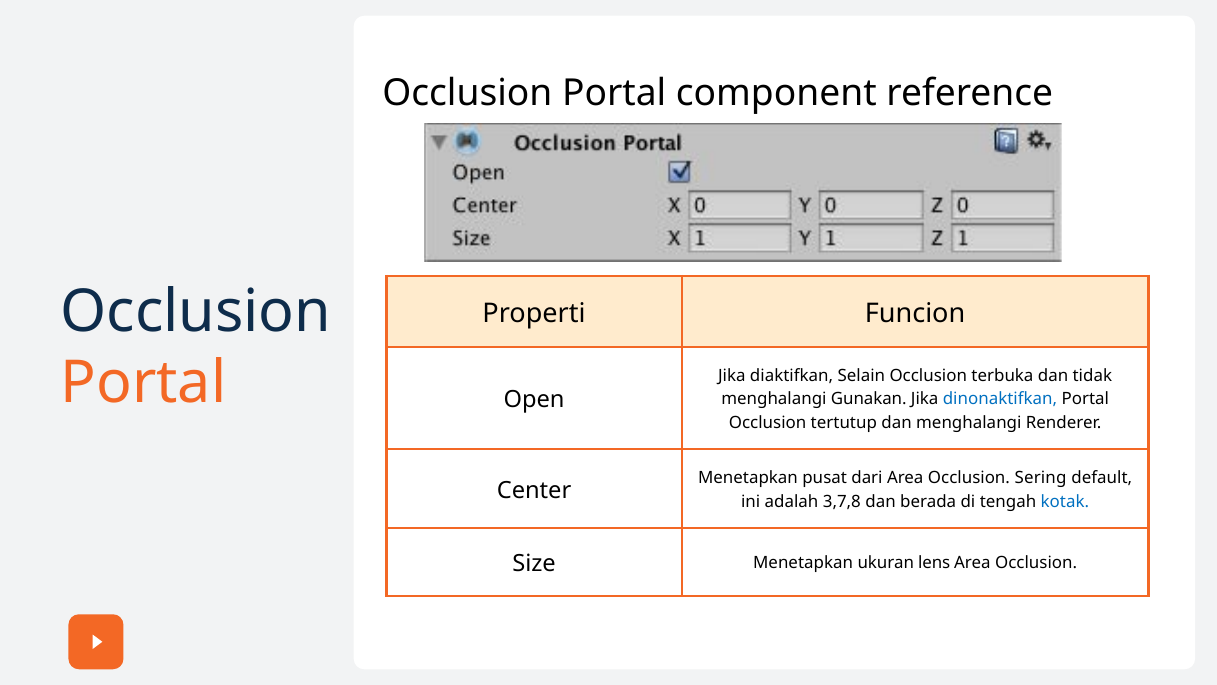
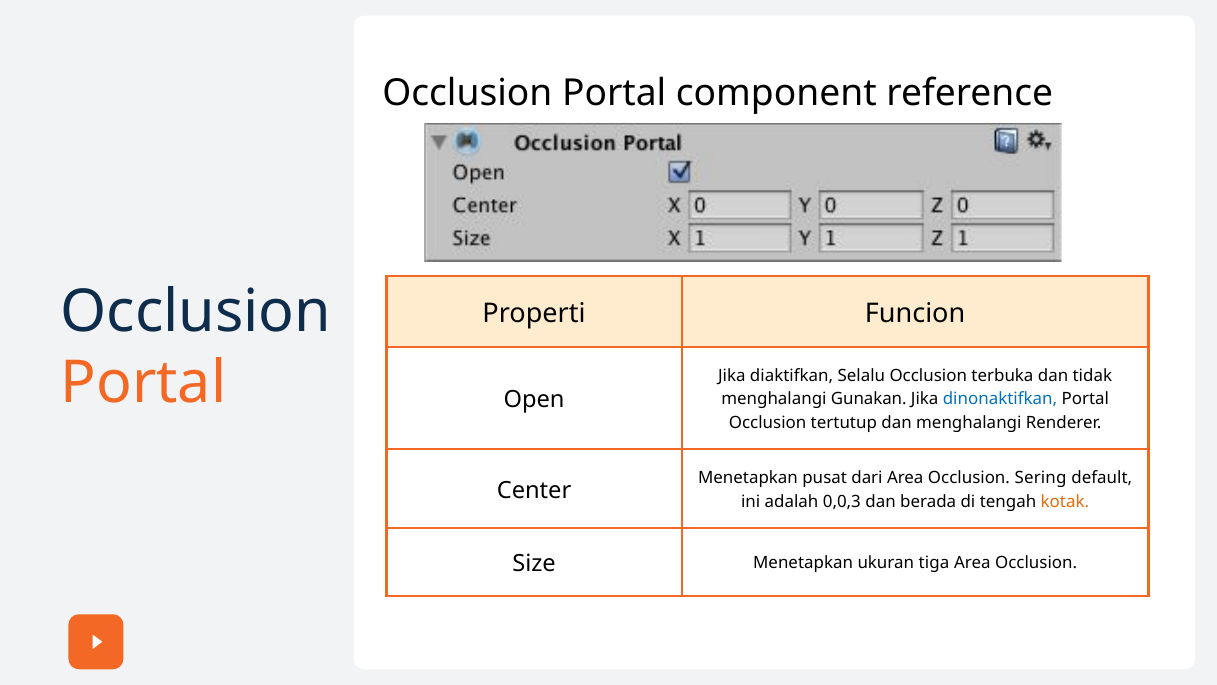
Selain: Selain -> Selalu (861, 375)
3,7,8: 3,7,8 -> 0,0,3 (842, 501)
kotak colour: blue -> orange (1065, 501)
lens: lens -> tiga (934, 563)
